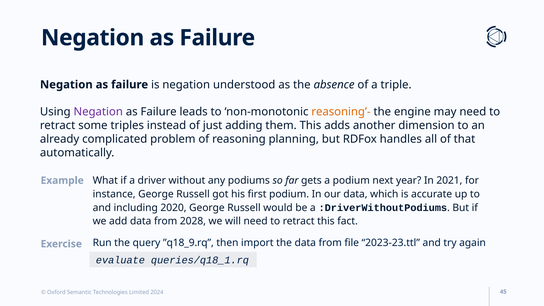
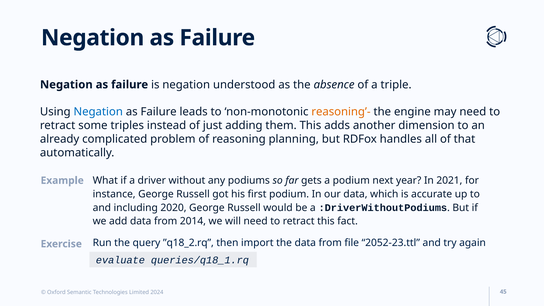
Negation colour: purple -> blue (98, 112)
2028: 2028 -> 2014 (193, 221)
”q18_9.rq: ”q18_9.rq -> ”q18_2.rq (188, 243)
2023-23.ttl: 2023-23.ttl -> 2052-23.ttl (391, 243)
